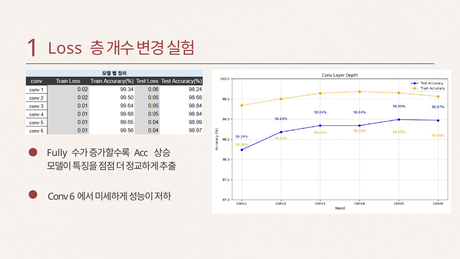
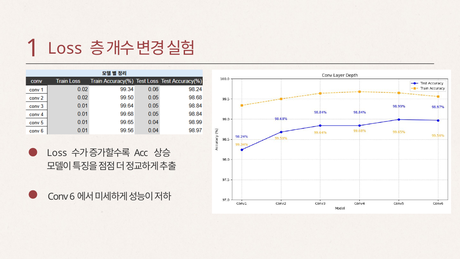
Fully: Fully -> Loss (57, 153)
